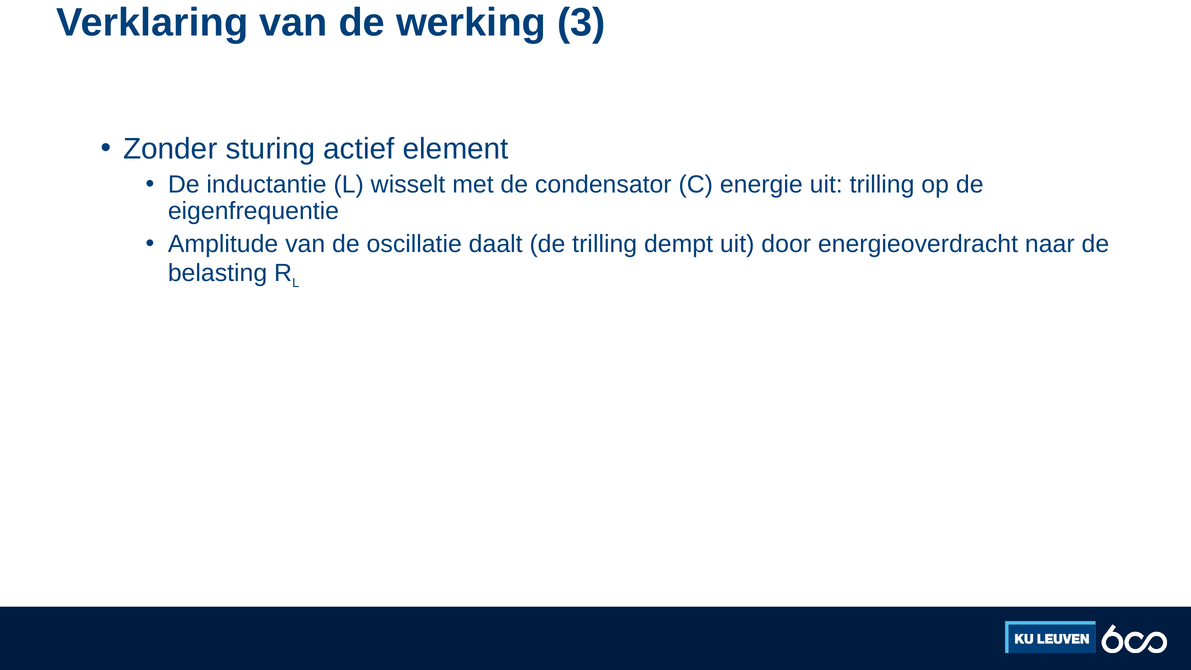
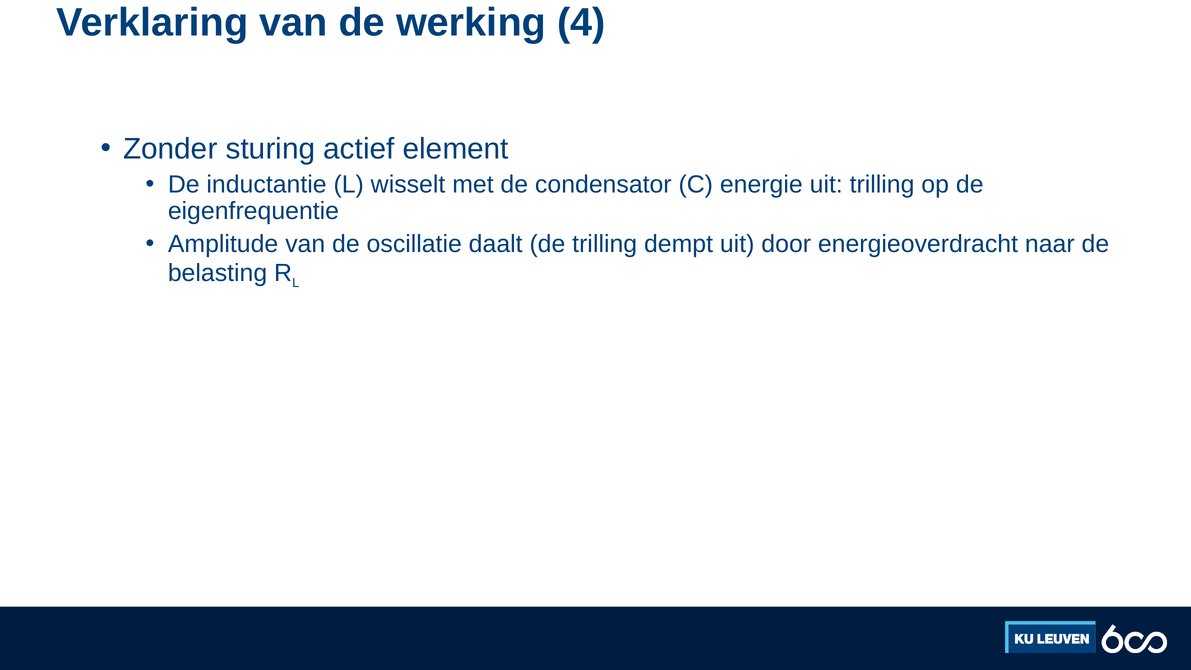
3: 3 -> 4 (581, 23)
